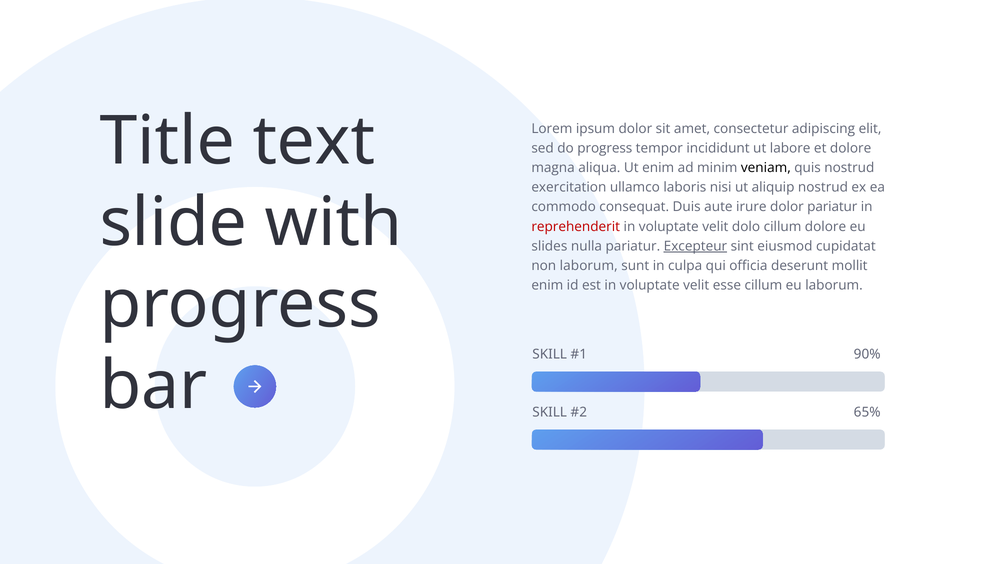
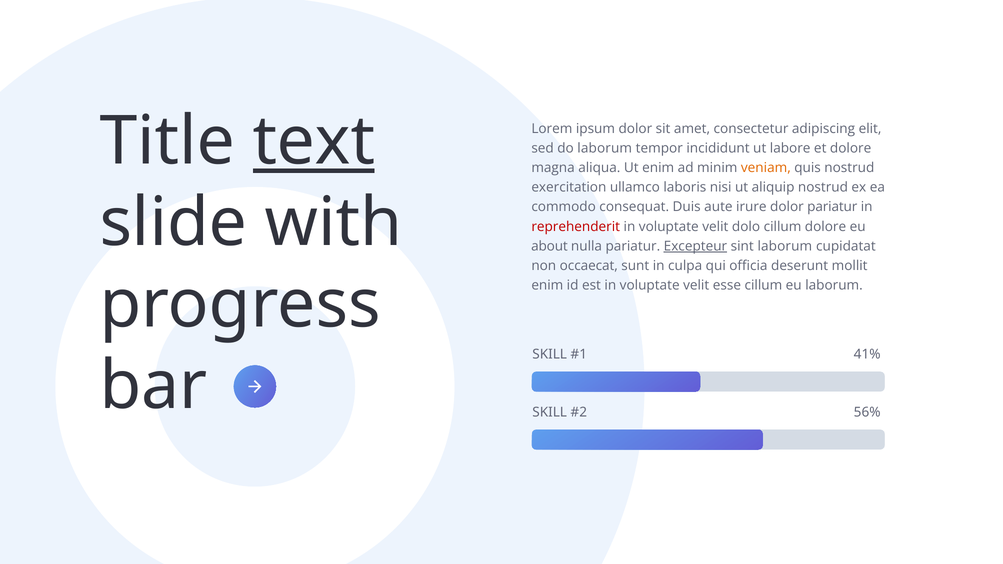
text underline: none -> present (314, 142)
do progress: progress -> laborum (605, 148)
veniam colour: black -> orange (766, 168)
slides: slides -> about (549, 246)
sint eiusmod: eiusmod -> laborum (785, 246)
non laborum: laborum -> occaecat (589, 266)
90%: 90% -> 41% (867, 355)
65%: 65% -> 56% (867, 413)
